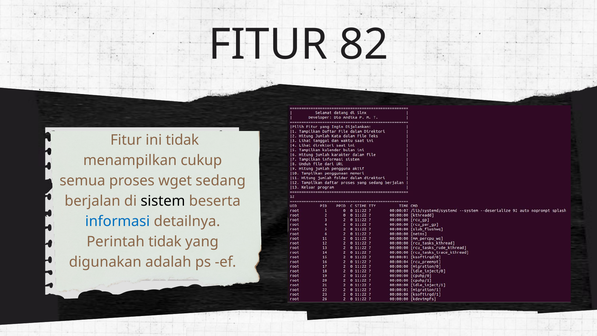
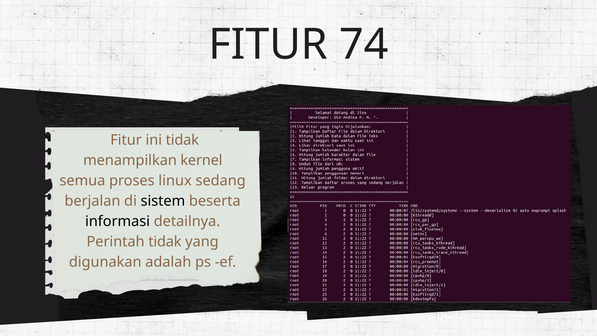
82: 82 -> 74 (364, 45)
cukup: cukup -> kernel (201, 160)
wget: wget -> linux (175, 181)
informasi colour: blue -> black (118, 221)
